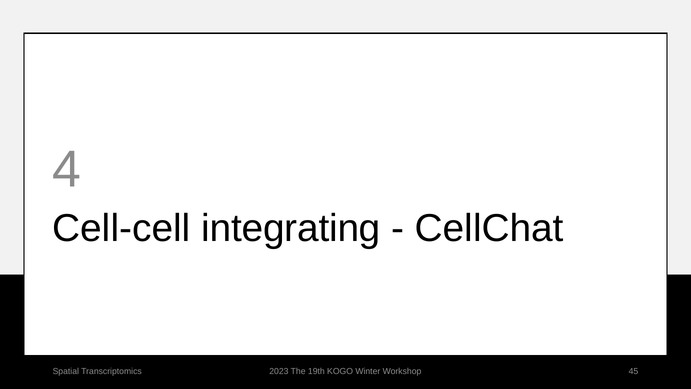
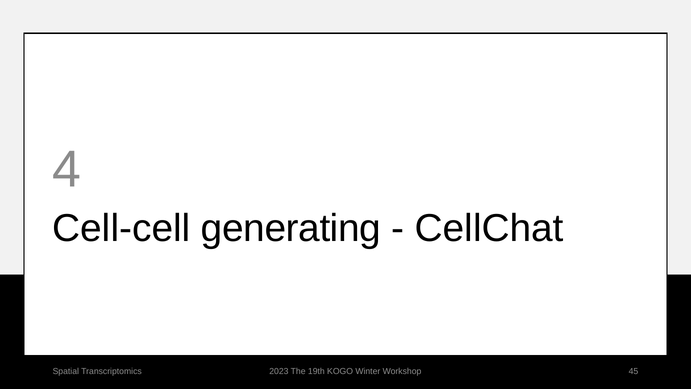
integrating: integrating -> generating (291, 228)
